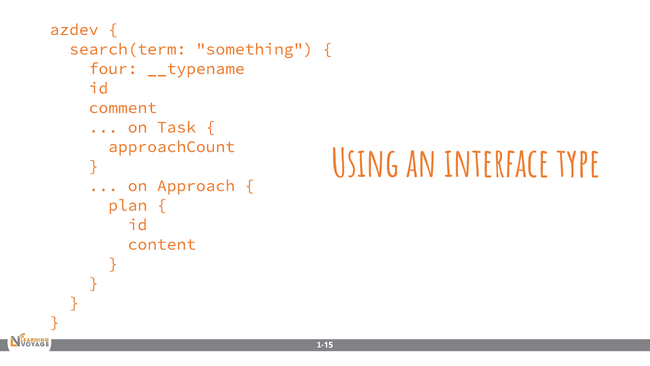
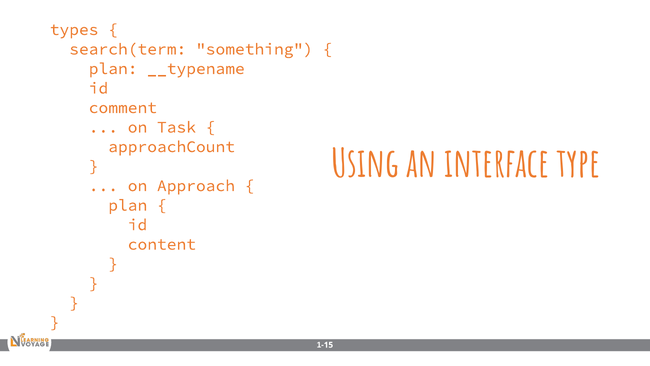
azdev: azdev -> types (74, 30)
four: four -> plan (113, 69)
